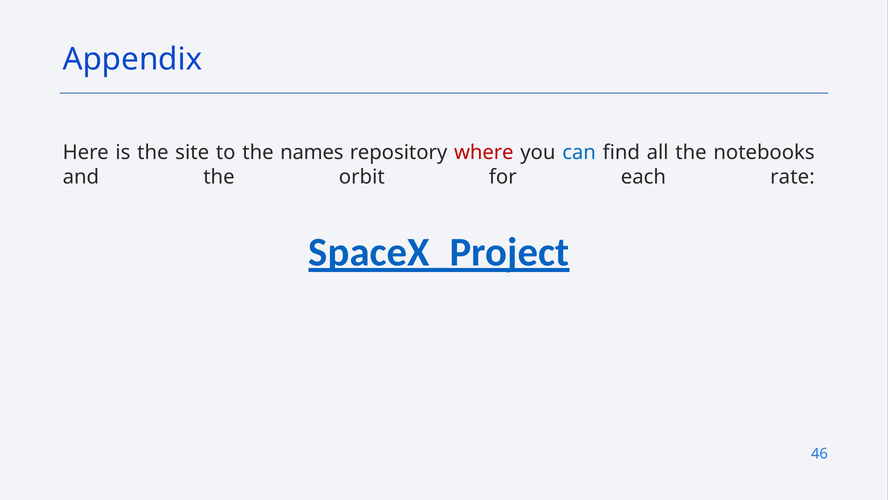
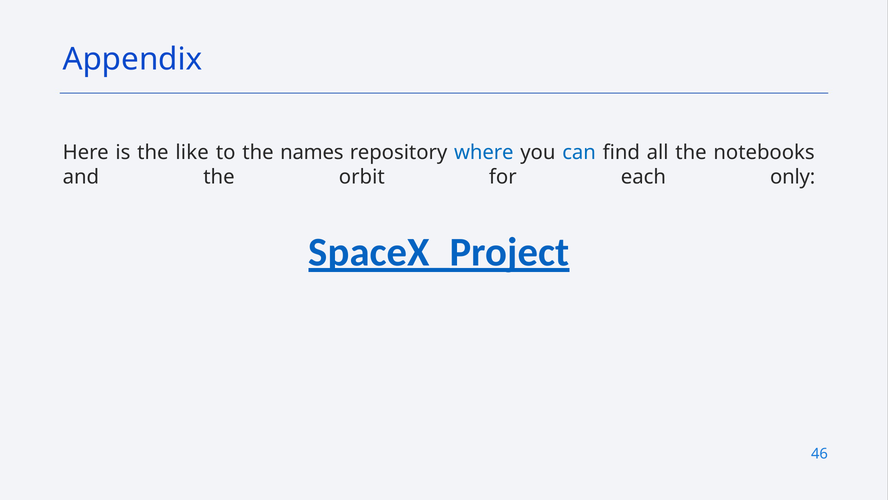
site: site -> like (192, 152)
where colour: red -> blue (484, 152)
rate: rate -> only (793, 177)
